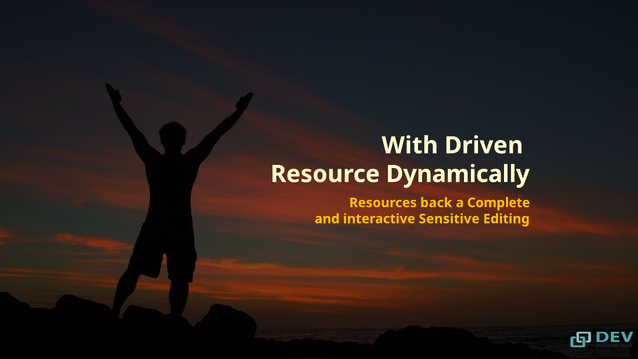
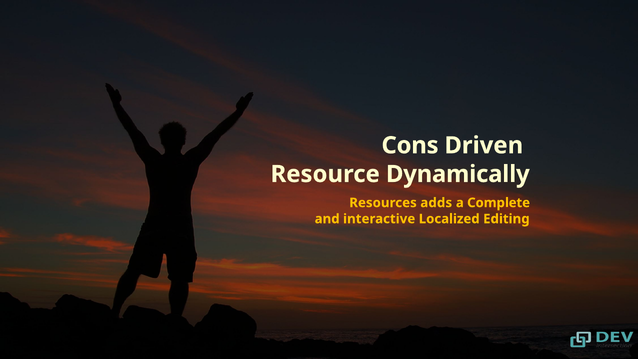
With: With -> Cons (410, 145)
back: back -> adds (436, 203)
Sensitive: Sensitive -> Localized (449, 219)
